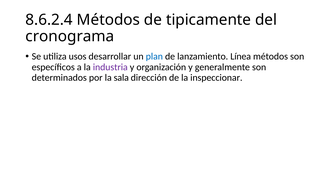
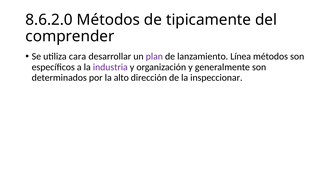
8.6.2.4: 8.6.2.4 -> 8.6.2.0 (49, 20)
cronograma: cronograma -> comprender (70, 36)
usos: usos -> cara (77, 56)
plan colour: blue -> purple (154, 56)
sala: sala -> alto (121, 78)
